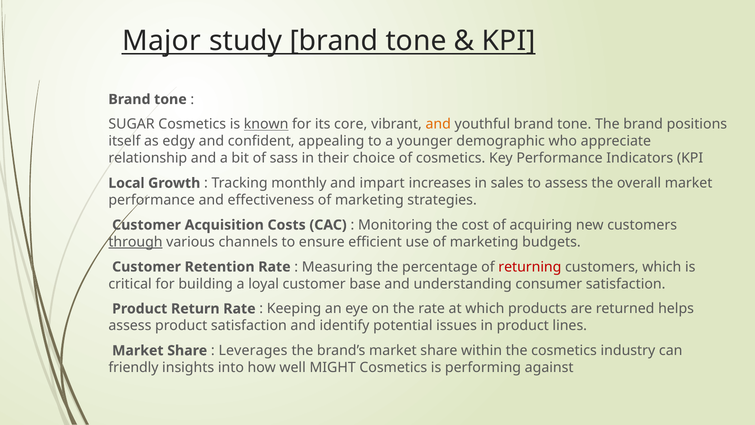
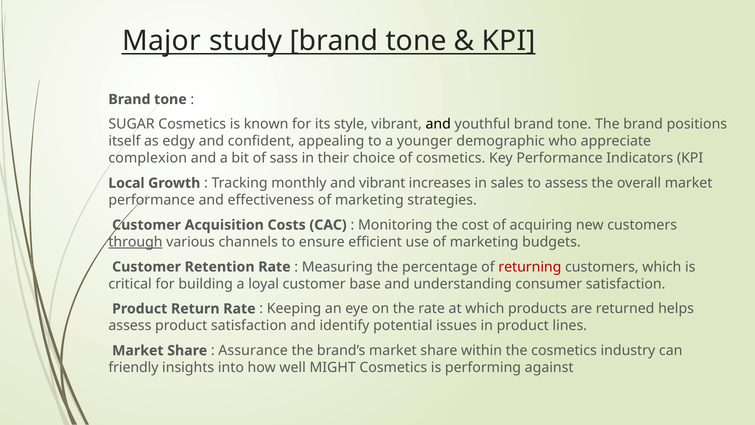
known underline: present -> none (266, 124)
core: core -> style (351, 124)
and colour: orange -> black (438, 124)
relationship: relationship -> complexion (148, 158)
and impart: impart -> vibrant (382, 183)
Leverages: Leverages -> Assurance (253, 350)
